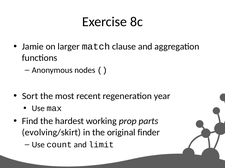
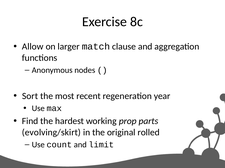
Jamie: Jamie -> Allow (33, 47)
finder: finder -> rolled (149, 133)
